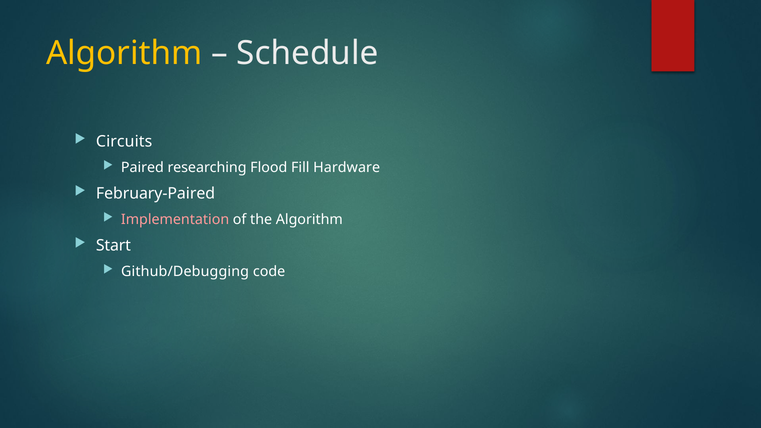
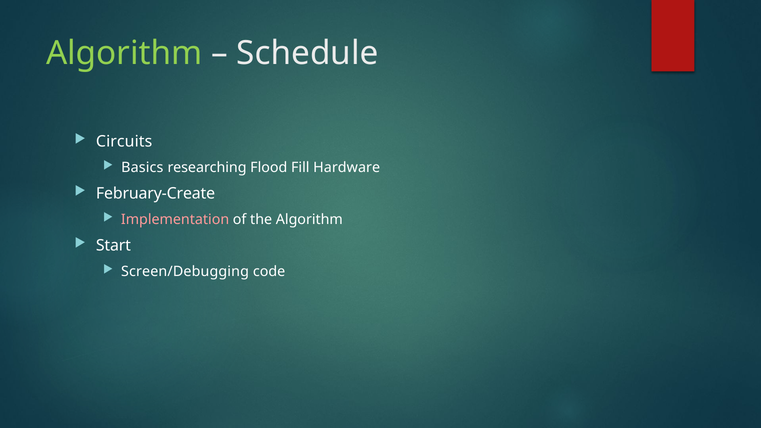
Algorithm colour: yellow -> light green (124, 53)
Paired: Paired -> Basics (142, 168)
February-Paired: February-Paired -> February-Create (156, 194)
Github/Debugging: Github/Debugging -> Screen/Debugging (185, 272)
